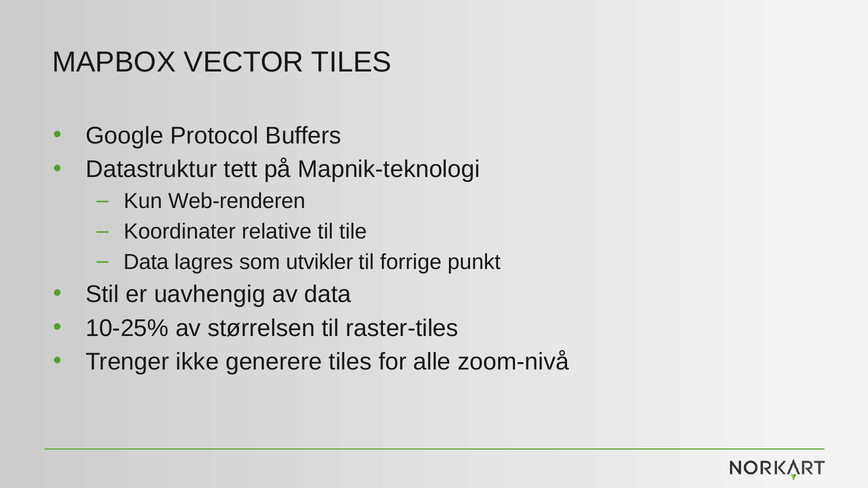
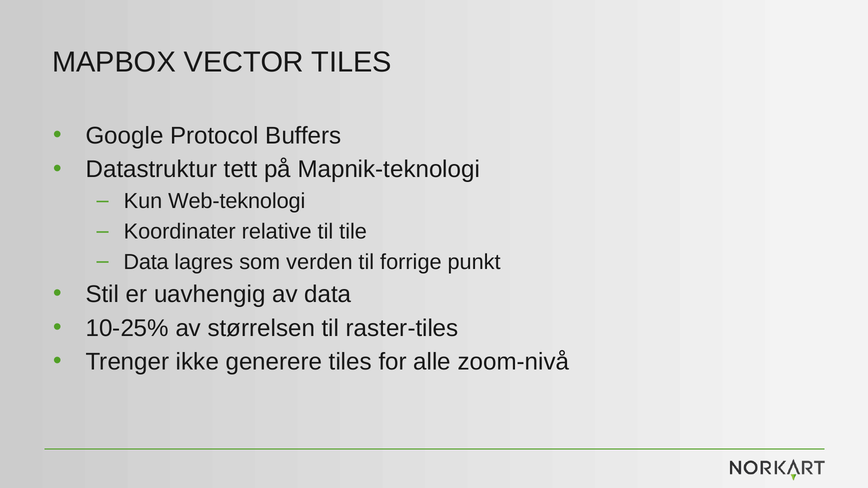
Web-renderen: Web-renderen -> Web-teknologi (237, 201)
utvikler: utvikler -> verden (319, 262)
